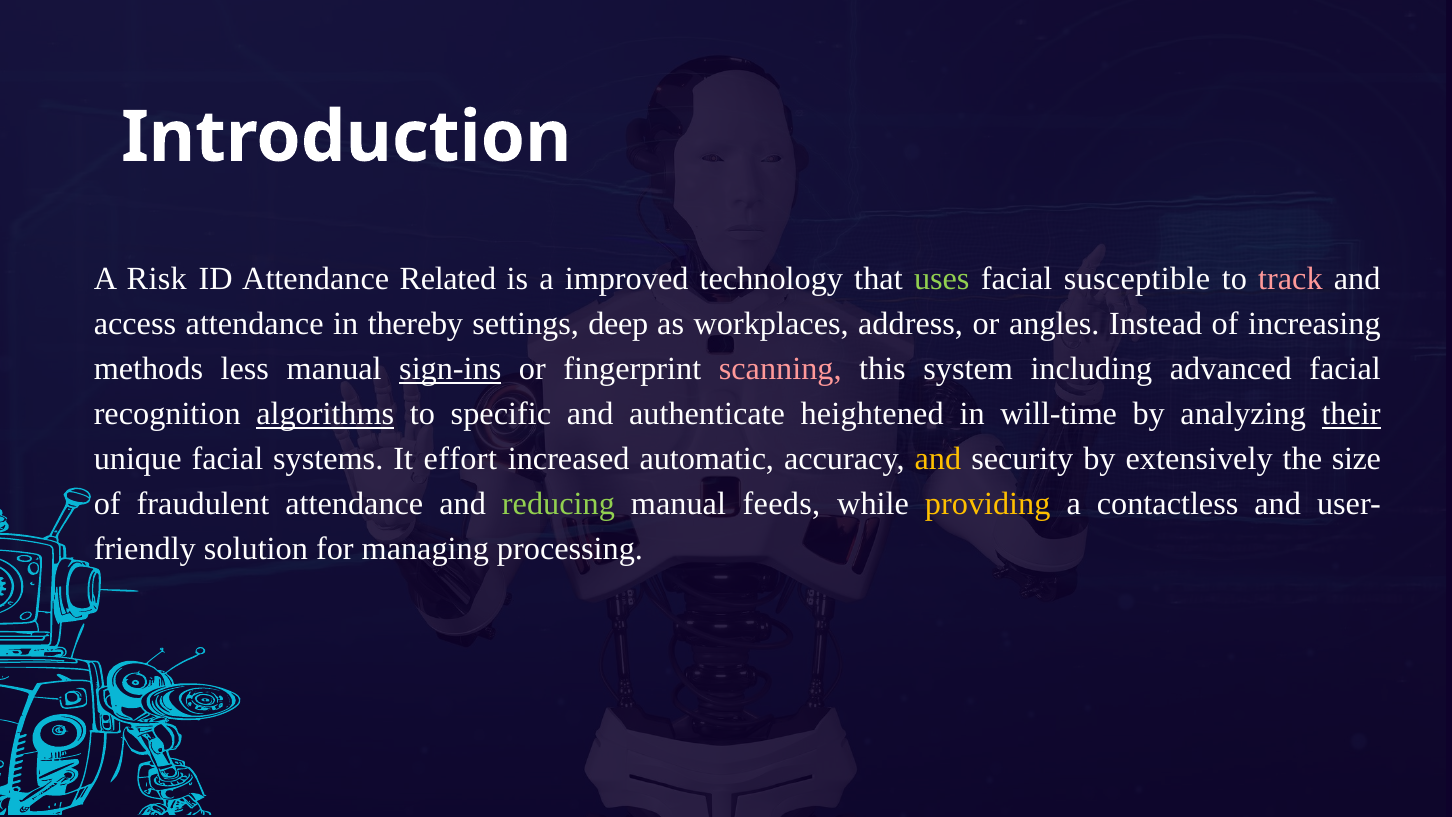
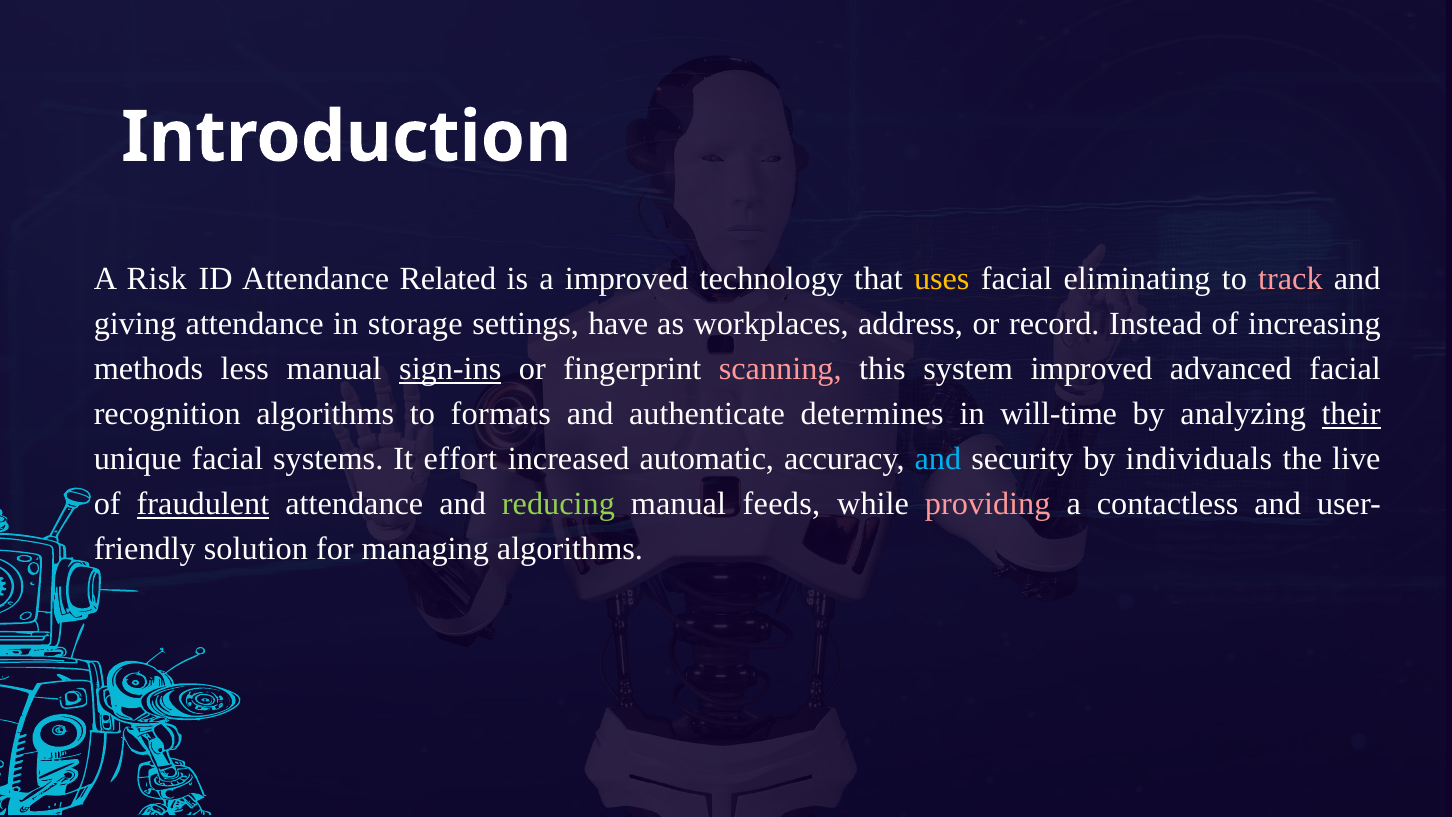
uses colour: light green -> yellow (942, 278)
susceptible: susceptible -> eliminating (1137, 278)
access: access -> giving (135, 324)
thereby: thereby -> storage (415, 324)
deep: deep -> have (618, 324)
angles: angles -> record (1054, 324)
system including: including -> improved (1092, 369)
algorithms underline: present -> none (325, 414)
specific: specific -> formats (501, 414)
heightened: heightened -> determines (872, 414)
and colour: yellow -> light blue (938, 459)
extensively: extensively -> individuals (1199, 459)
size: size -> live (1356, 459)
fraudulent underline: none -> present (203, 504)
providing colour: yellow -> pink (988, 504)
managing processing: processing -> algorithms (570, 549)
